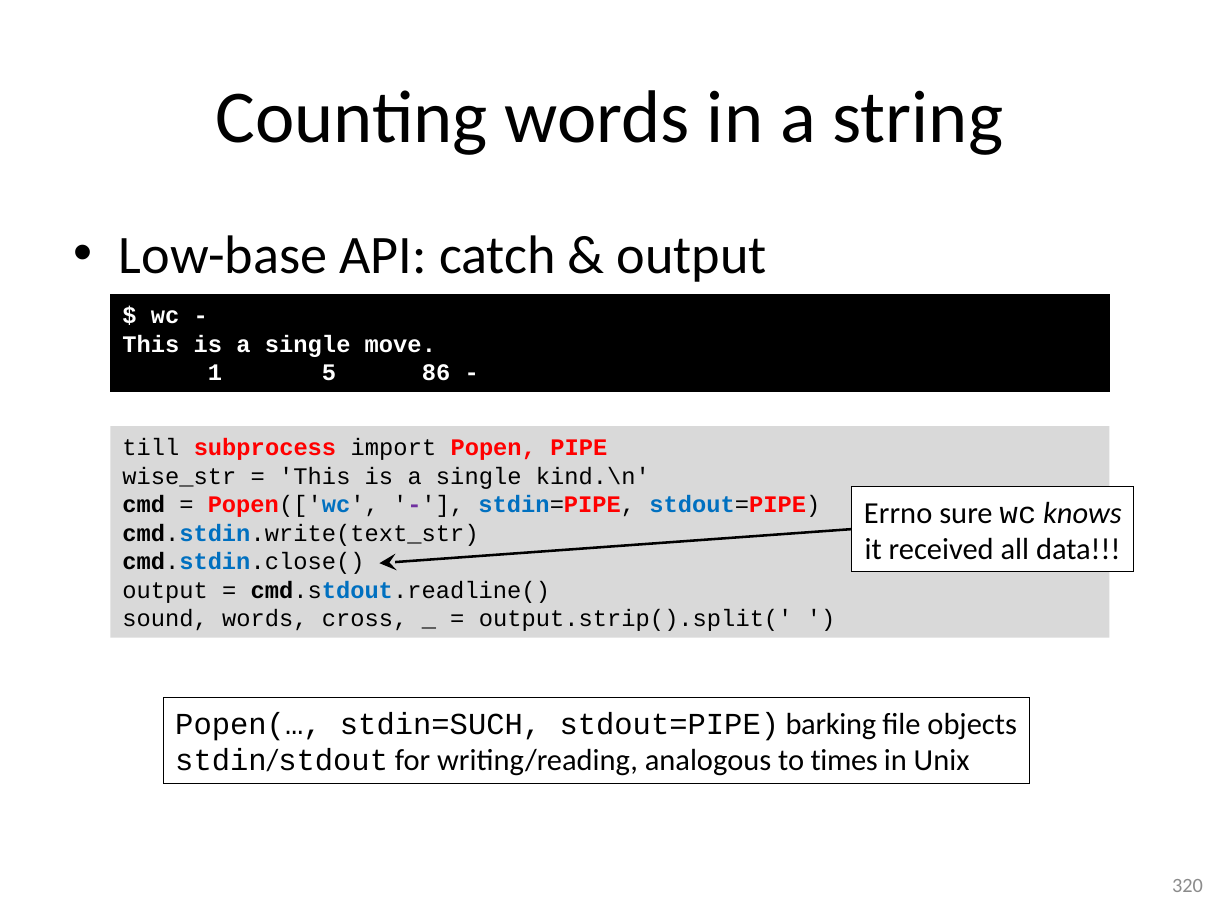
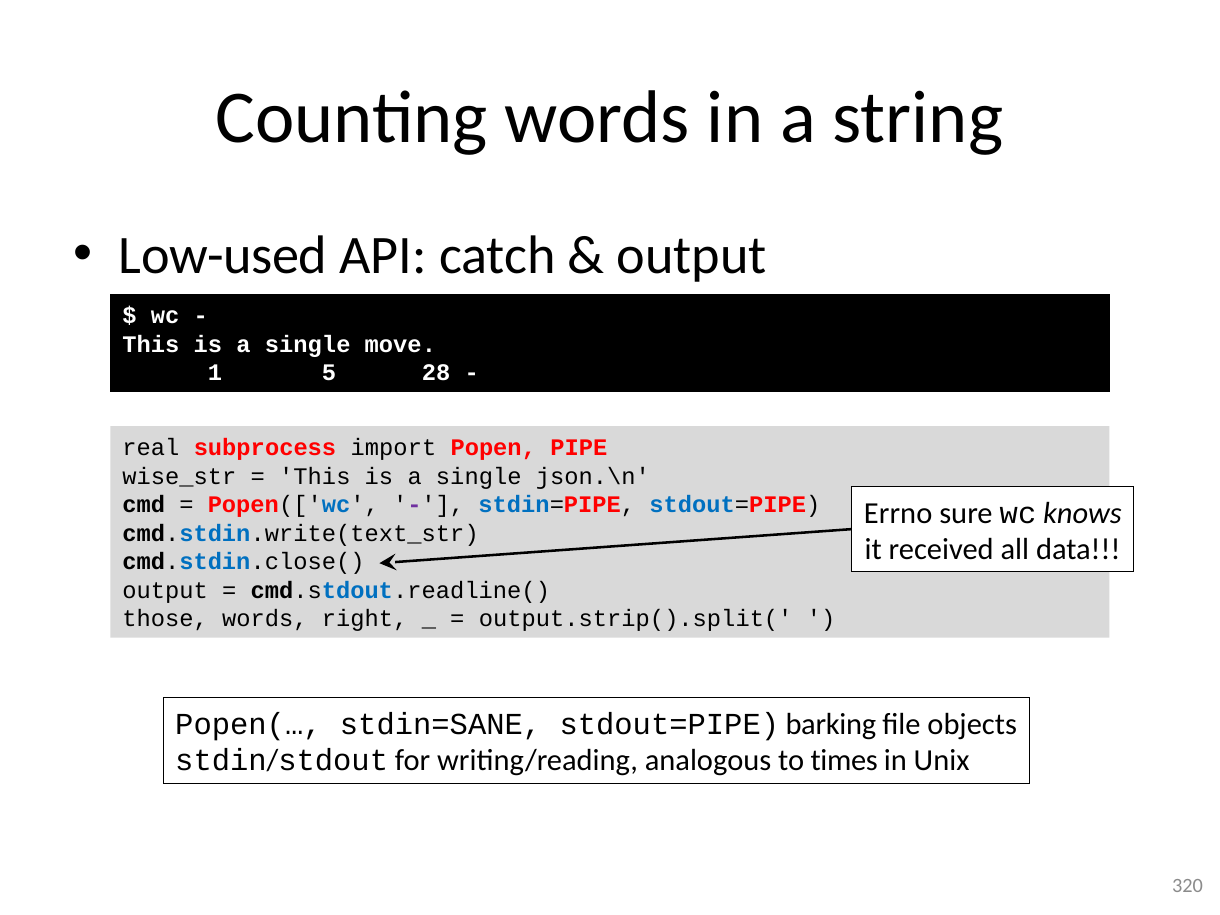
Low-base: Low-base -> Low-used (223, 256)
86: 86 -> 28 (436, 373)
till: till -> real (151, 448)
kind.\n: kind.\n -> json.\n (593, 477)
sound: sound -> those (165, 619)
cross: cross -> right (365, 619)
stdin=SUCH: stdin=SUCH -> stdin=SANE (441, 724)
